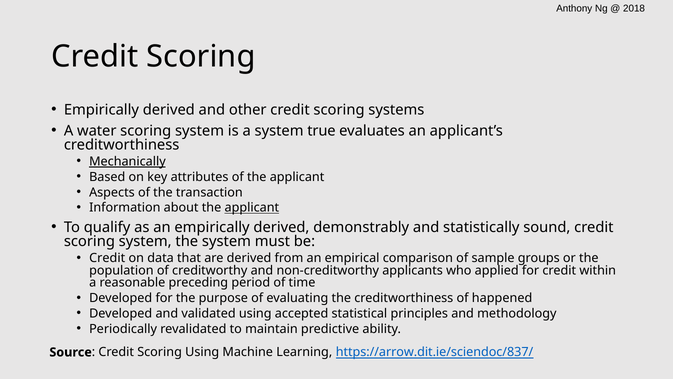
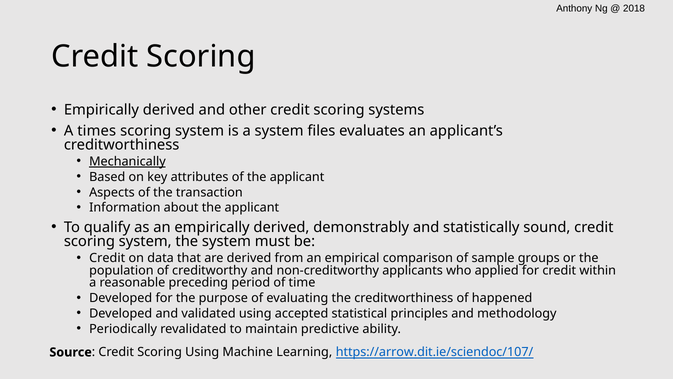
water: water -> times (97, 130)
true: true -> files (321, 130)
applicant underline: present -> none (252, 208)
https://arrow.dit.ie/sciendoc/837/: https://arrow.dit.ie/sciendoc/837/ -> https://arrow.dit.ie/sciendoc/107/ (435, 352)
